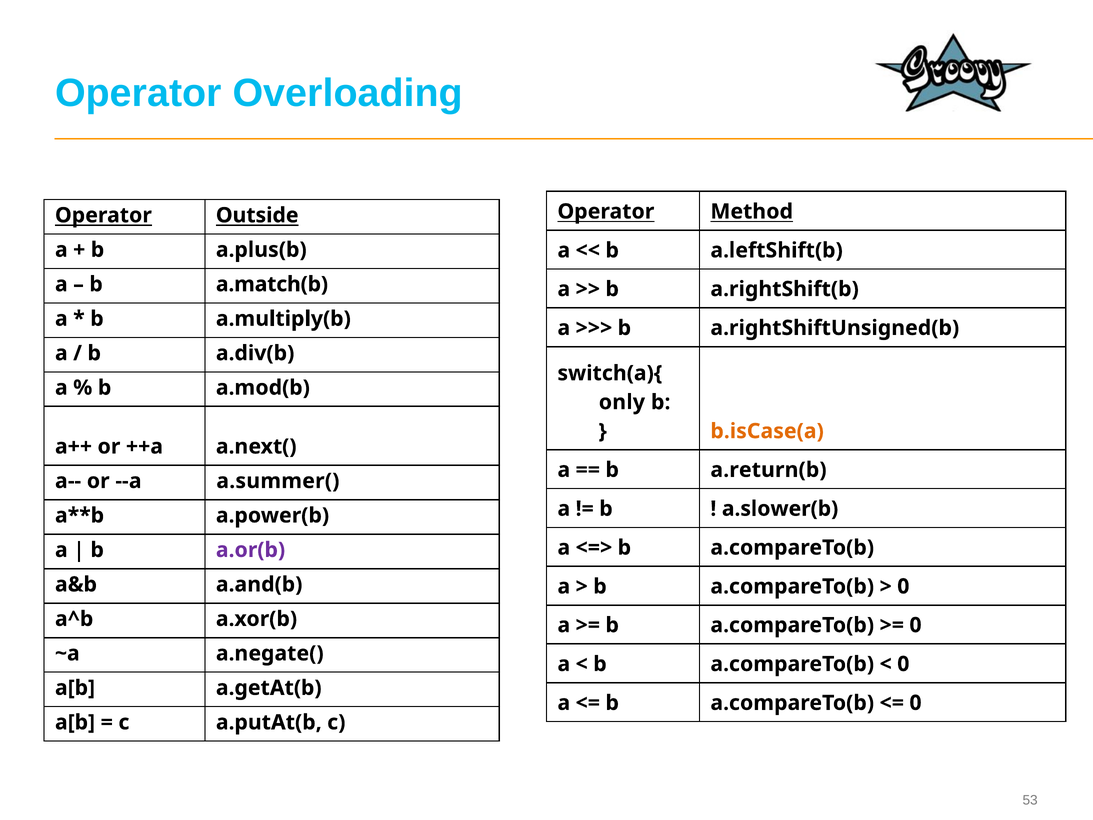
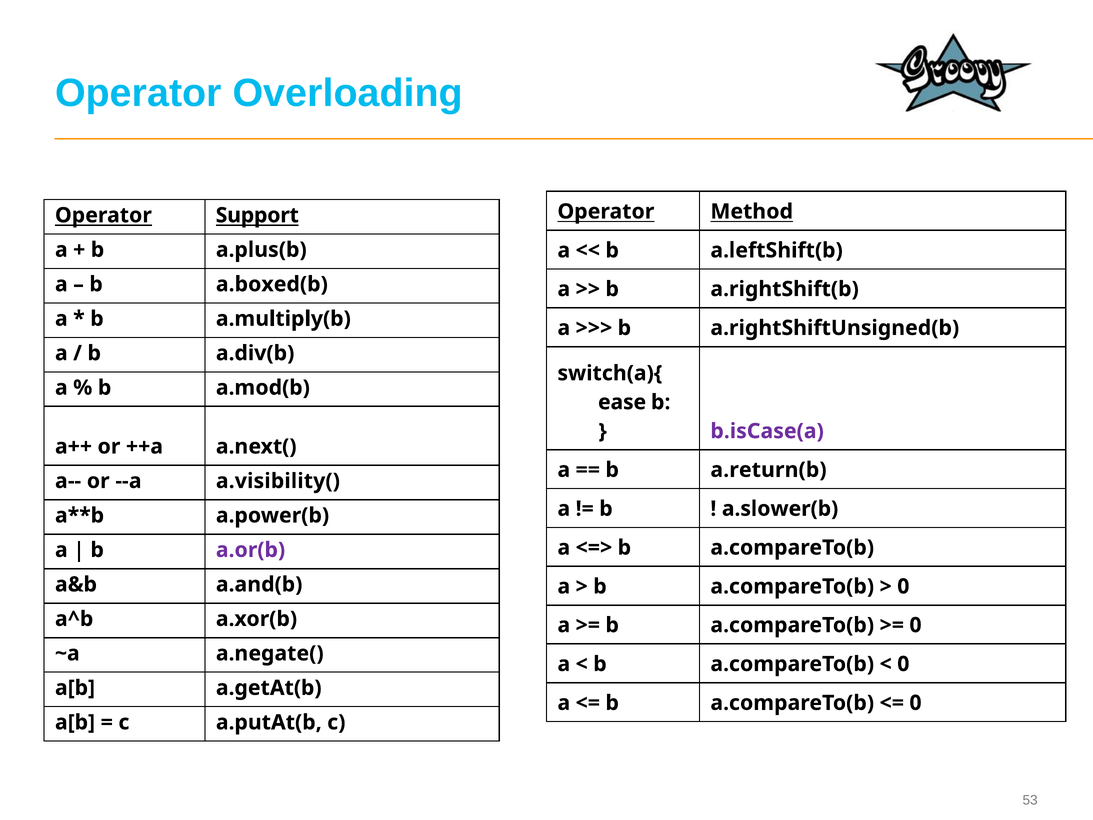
Outside: Outside -> Support (257, 215)
a.match(b: a.match(b -> a.boxed(b (272, 284)
only: only -> ease (622, 402)
b.isCase(a colour: orange -> purple (767, 431)
a.summer(: a.summer( -> a.visibility( (278, 481)
